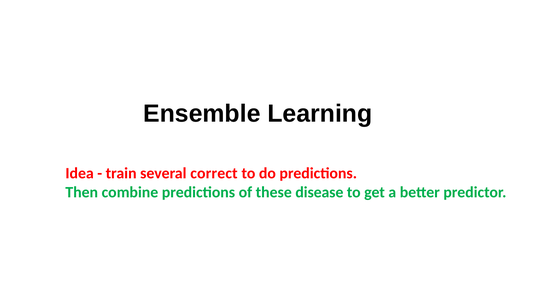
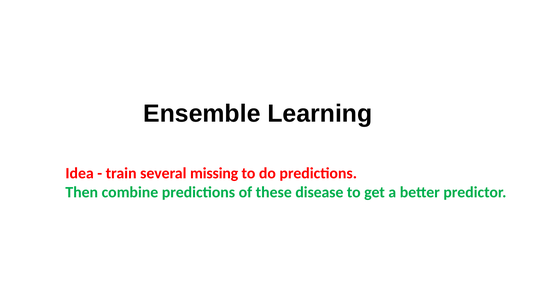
correct: correct -> missing (214, 173)
